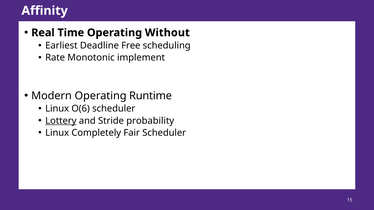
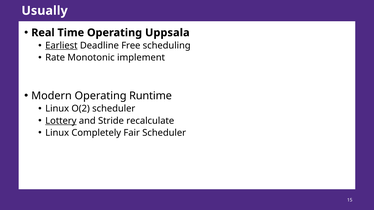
Affinity: Affinity -> Usually (45, 11)
Without: Without -> Uppsala (167, 33)
Earliest underline: none -> present (61, 46)
O(6: O(6 -> O(2 (81, 109)
probability: probability -> recalculate (150, 121)
